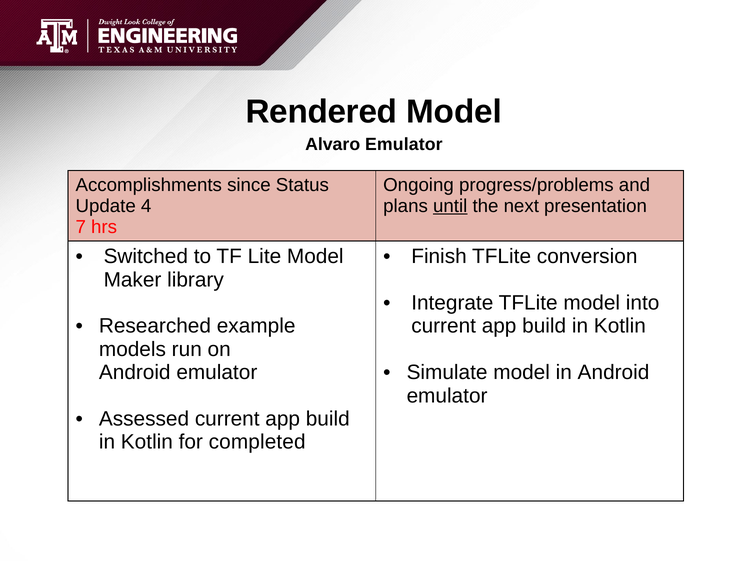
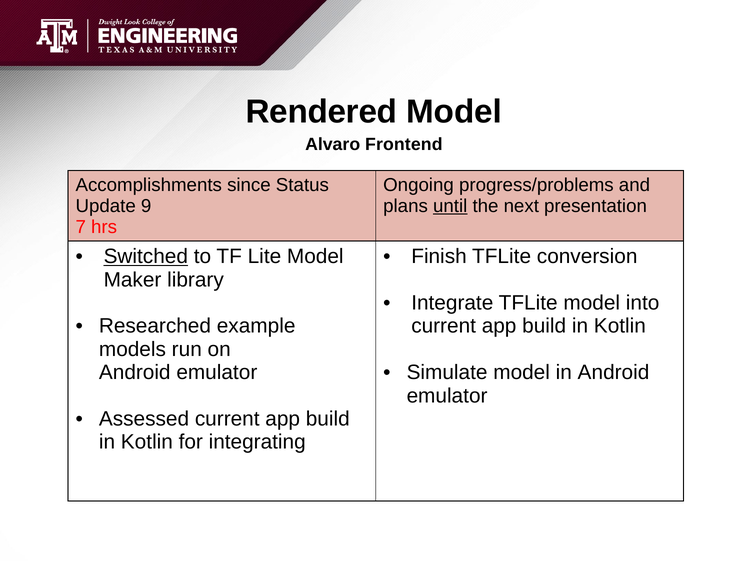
Alvaro Emulator: Emulator -> Frontend (404, 144)
4: 4 -> 9 (146, 206)
Switched underline: none -> present (146, 257)
completed: completed -> integrating (257, 442)
